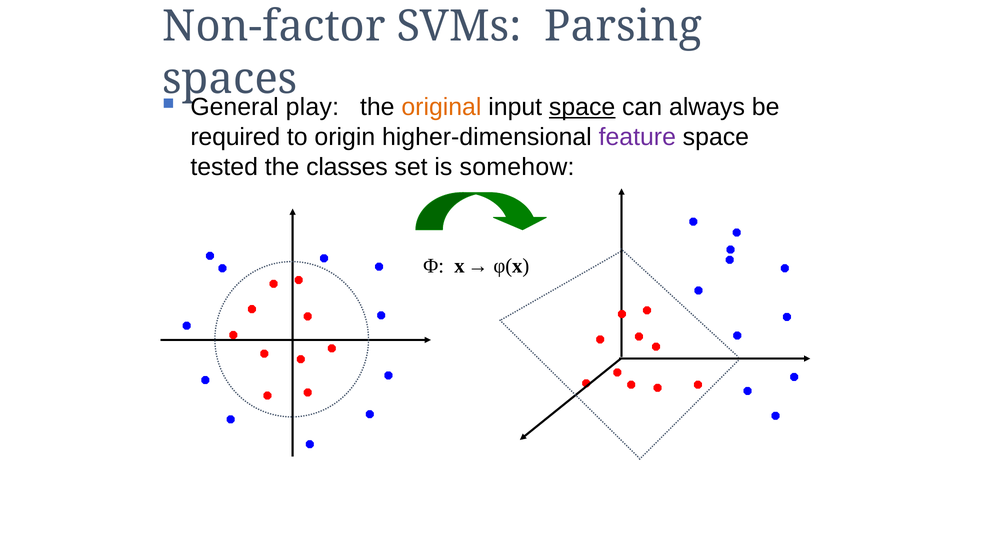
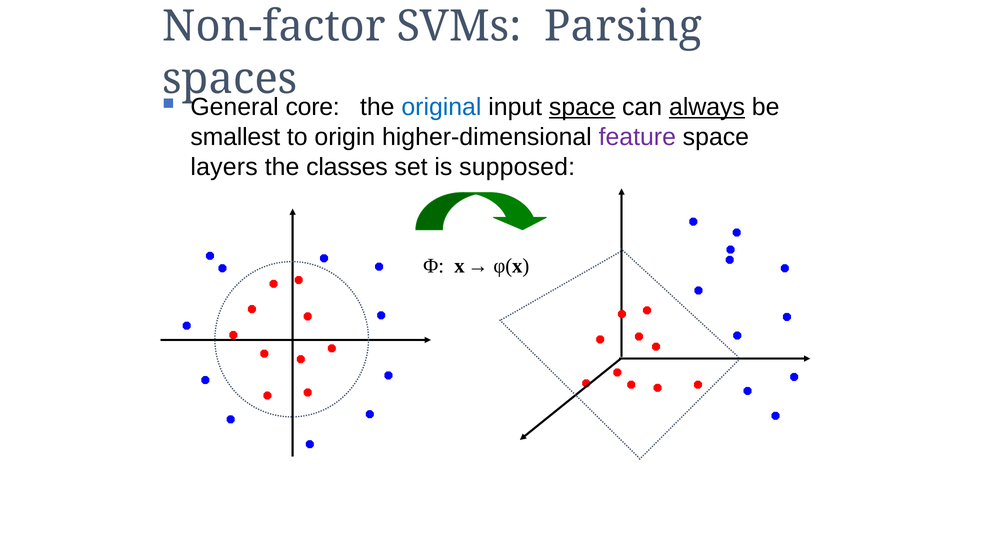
play: play -> core (313, 107)
original colour: orange -> blue (441, 107)
always underline: none -> present (707, 107)
required: required -> smallest (235, 137)
tested: tested -> layers (224, 167)
somehow: somehow -> supposed (517, 167)
